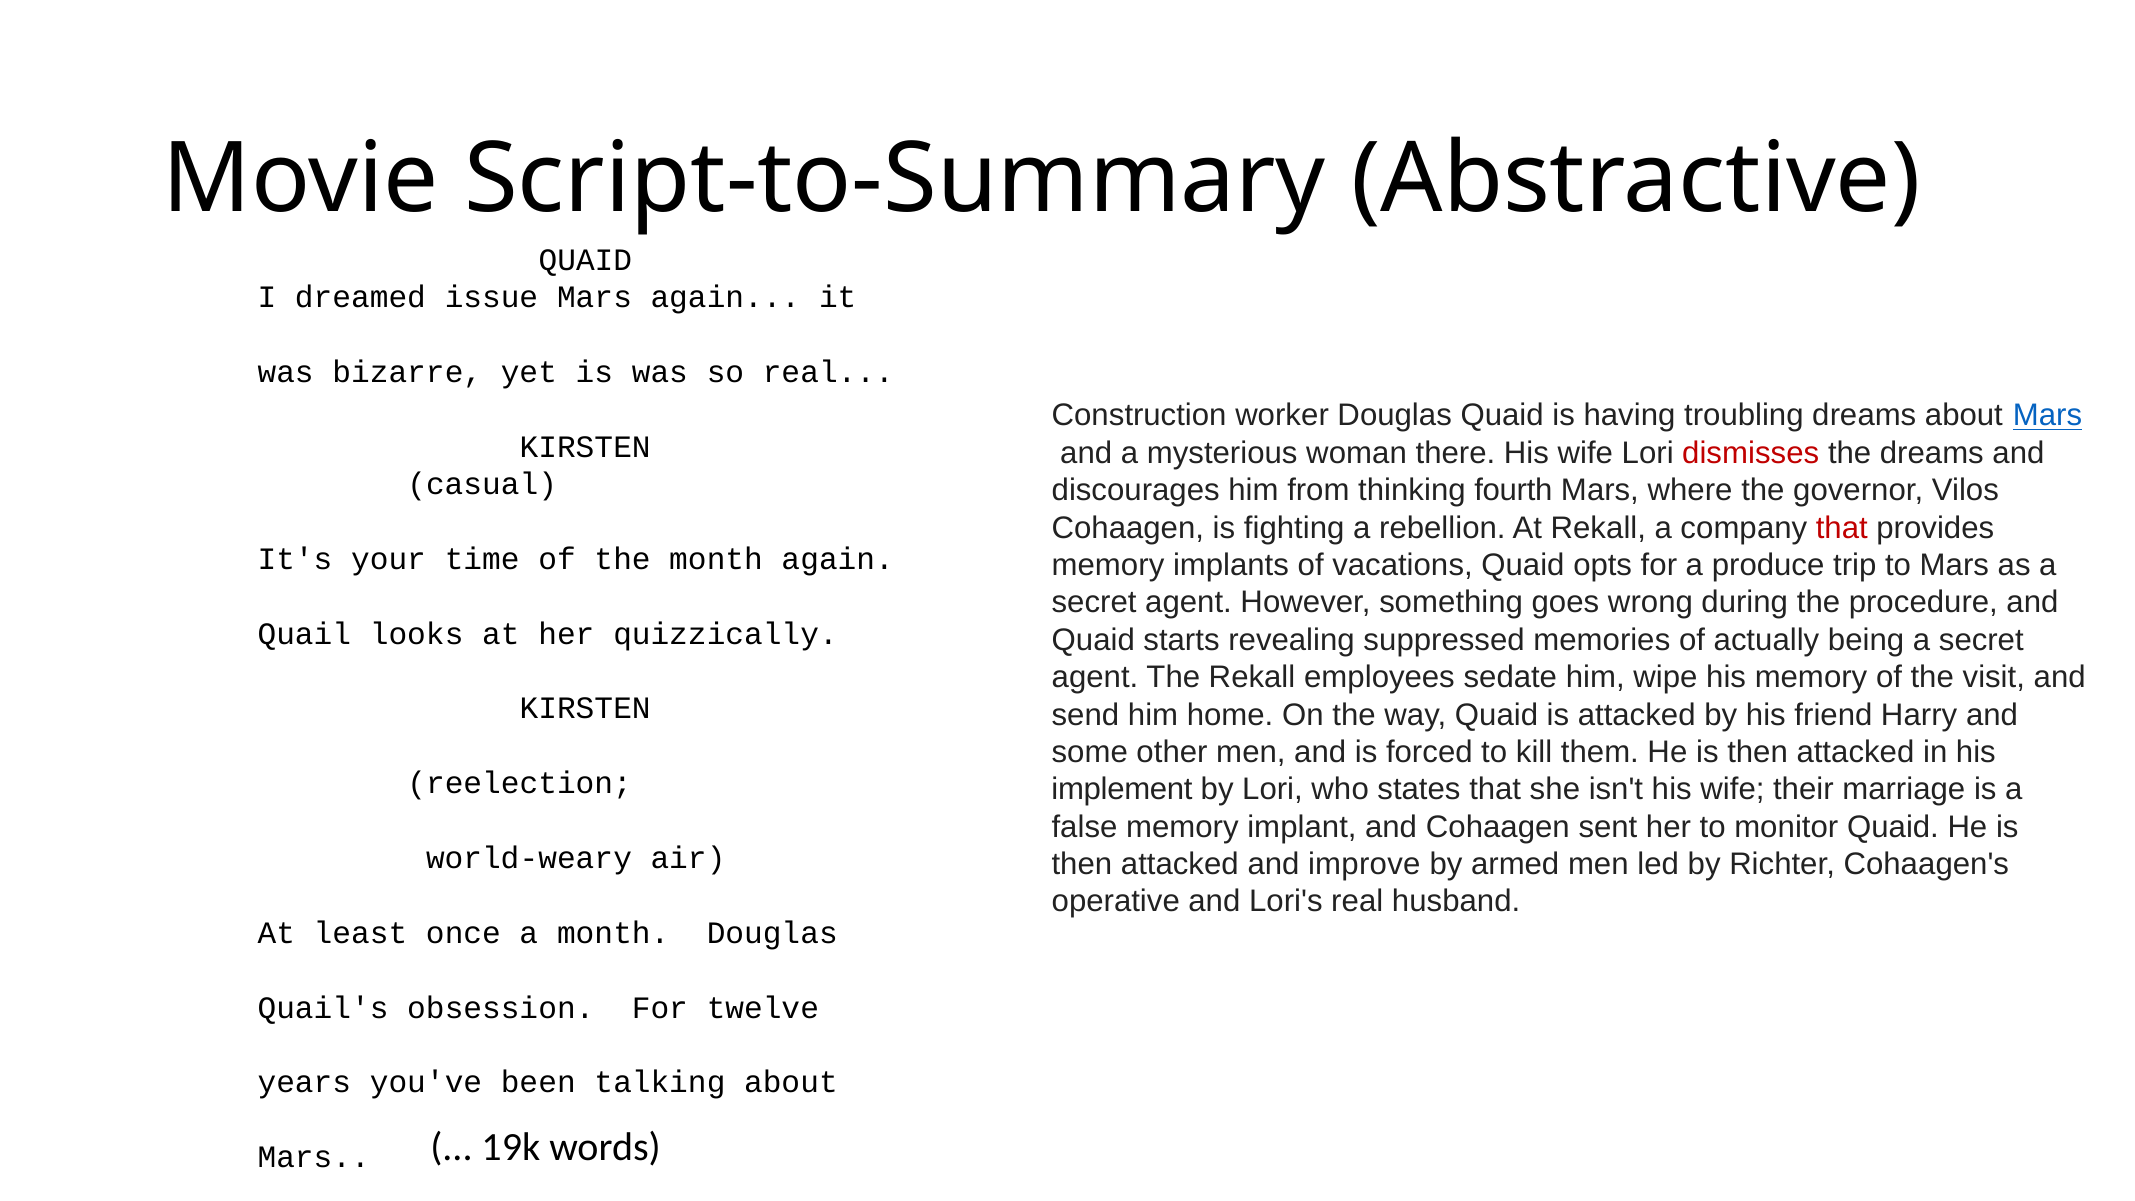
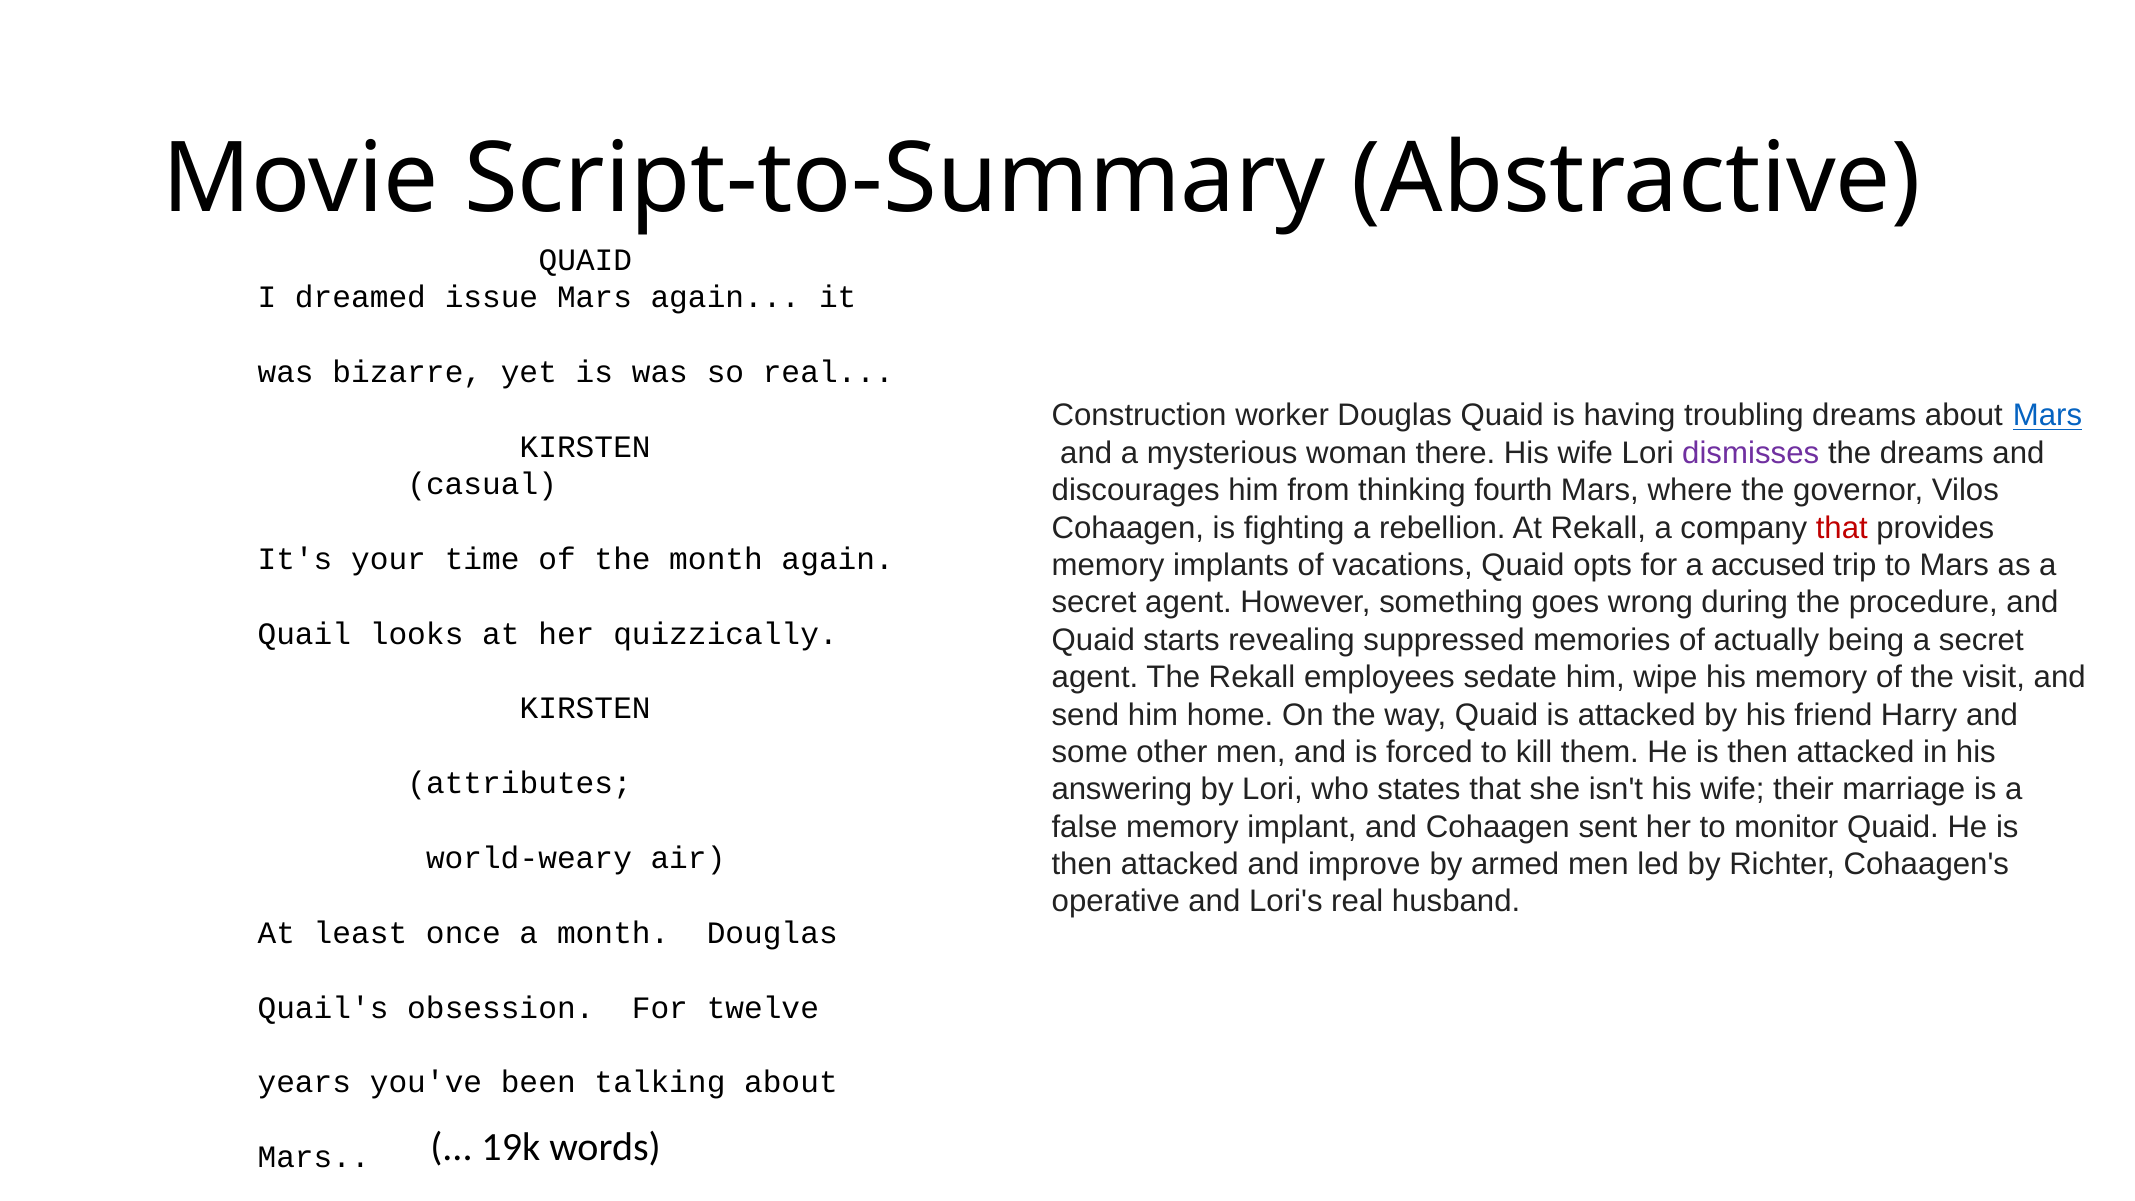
dismisses colour: red -> purple (1751, 453)
produce: produce -> accused (1768, 565)
reelection: reelection -> attributes (520, 783)
implement: implement -> answering (1122, 789)
